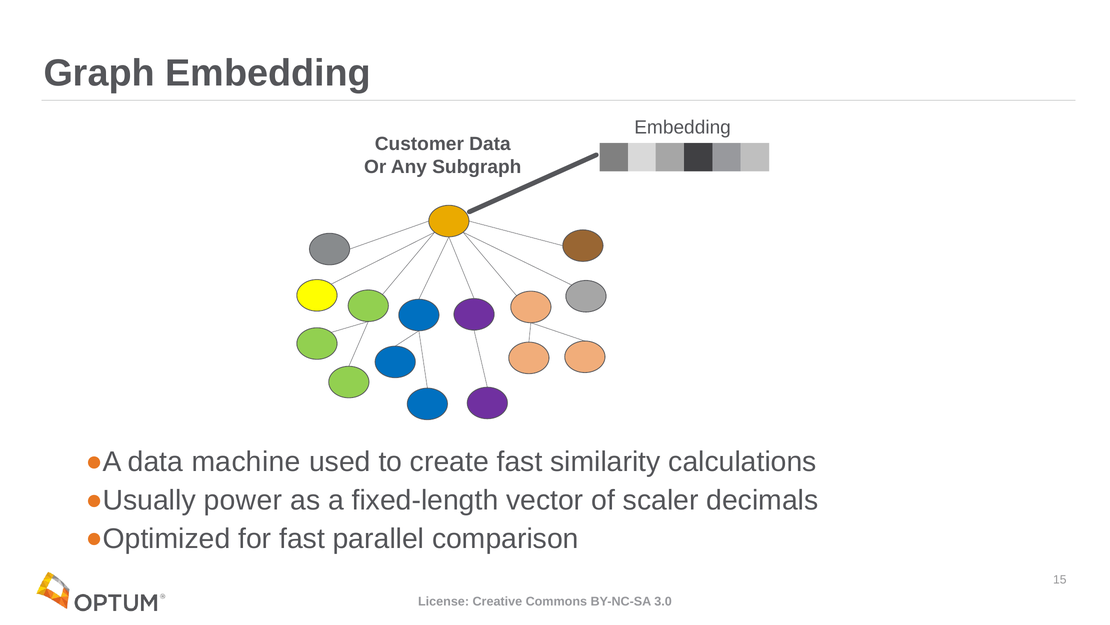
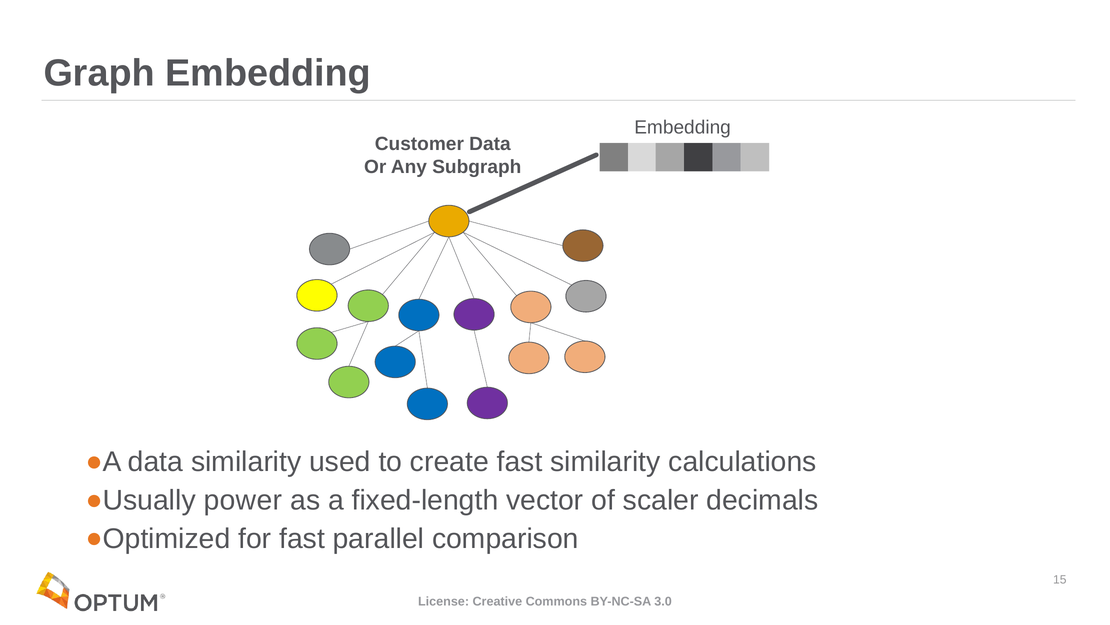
data machine: machine -> similarity (246, 461)
